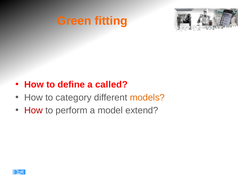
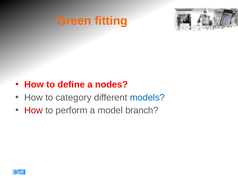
called: called -> nodes (112, 85)
models colour: orange -> blue (147, 98)
extend: extend -> branch (142, 111)
